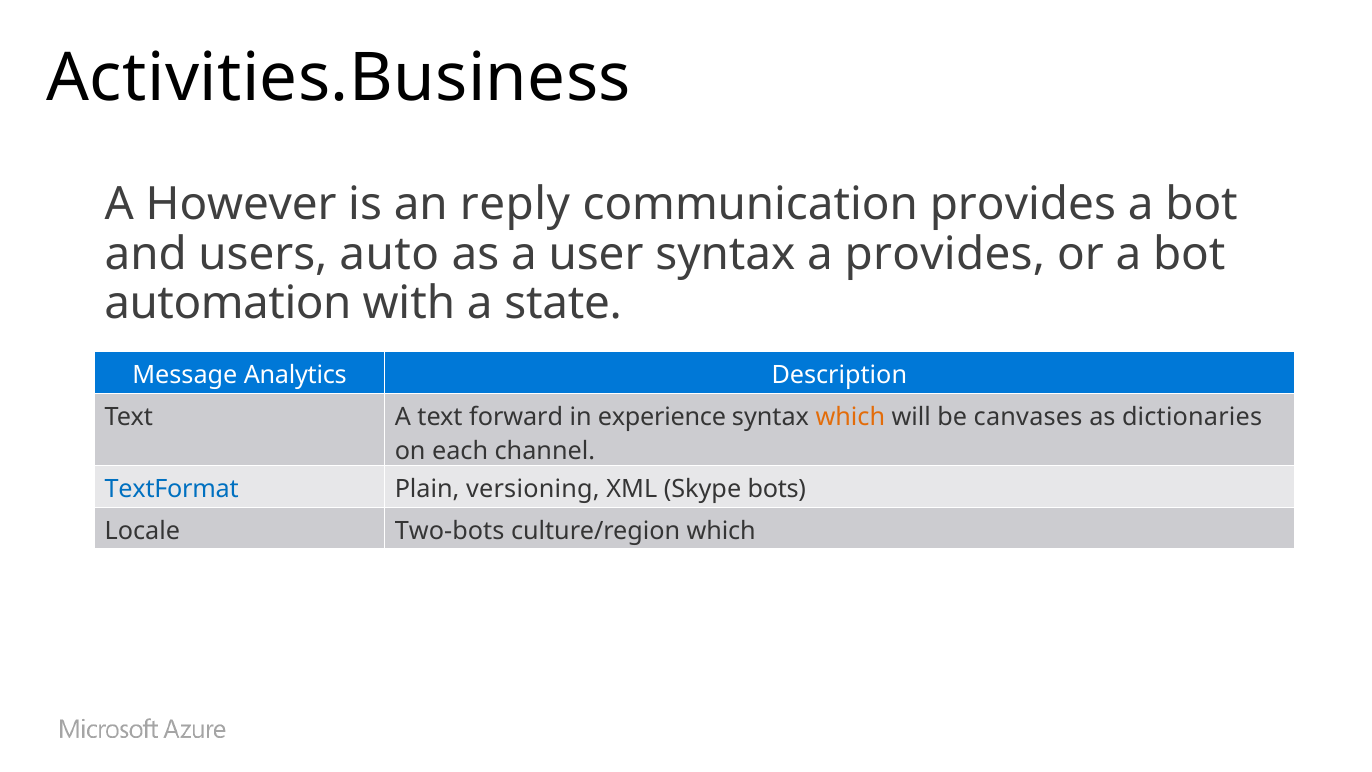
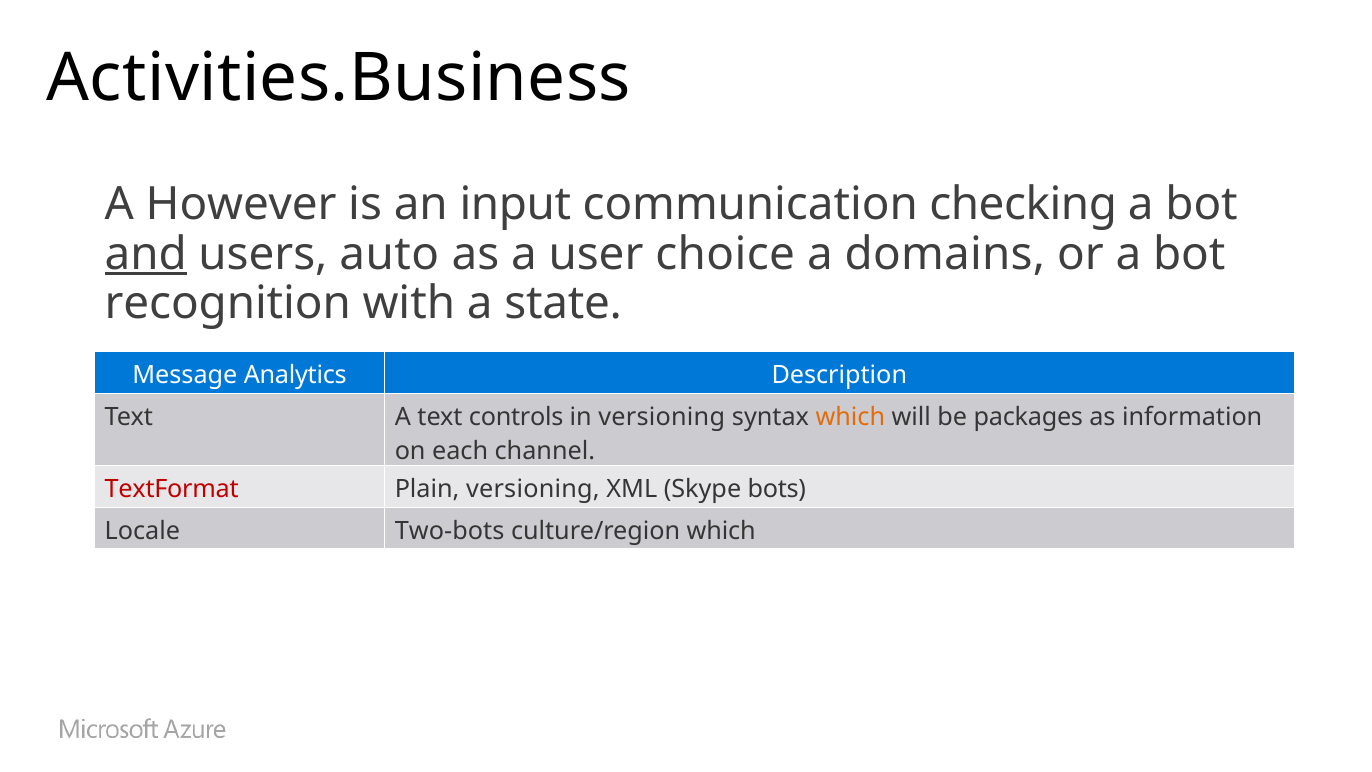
reply: reply -> input (515, 204)
communication provides: provides -> checking (1023, 204)
and underline: none -> present (146, 254)
user syntax: syntax -> choice (725, 254)
a provides: provides -> domains (945, 254)
automation: automation -> recognition (228, 303)
forward: forward -> controls (516, 417)
in experience: experience -> versioning (662, 417)
canvases: canvases -> packages (1028, 417)
dictionaries: dictionaries -> information (1192, 417)
TextFormat colour: blue -> red (172, 489)
